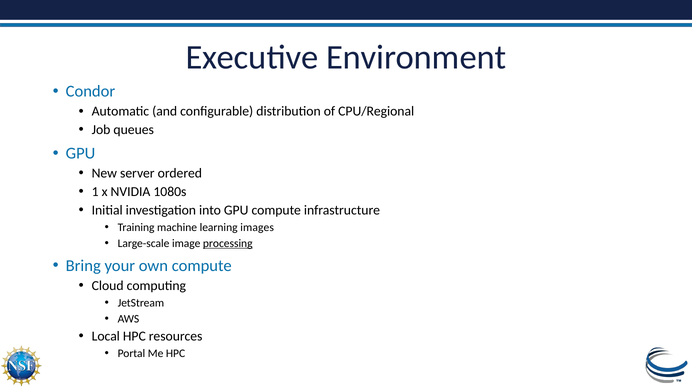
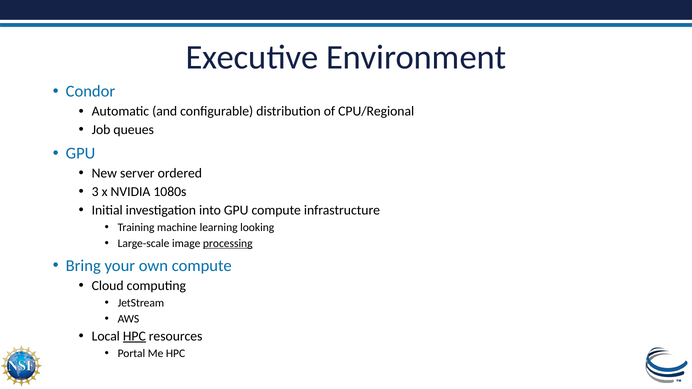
1: 1 -> 3 (95, 192)
images: images -> looking (257, 227)
HPC underline: none -> present (134, 336)
